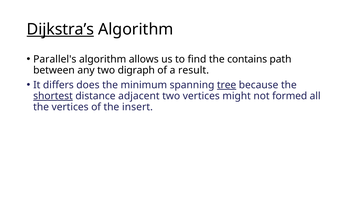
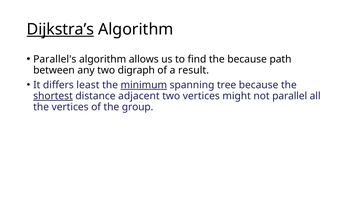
the contains: contains -> because (247, 59)
does: does -> least (88, 85)
minimum underline: none -> present (144, 85)
tree underline: present -> none (227, 85)
formed: formed -> parallel (290, 96)
insert: insert -> group (138, 107)
